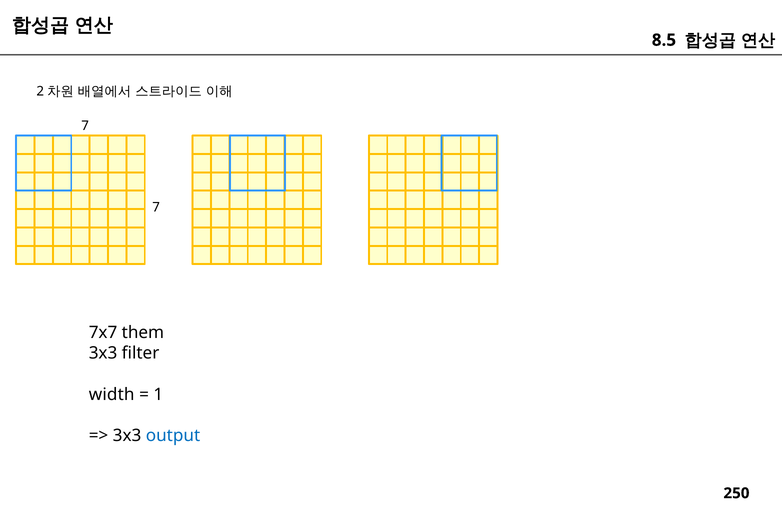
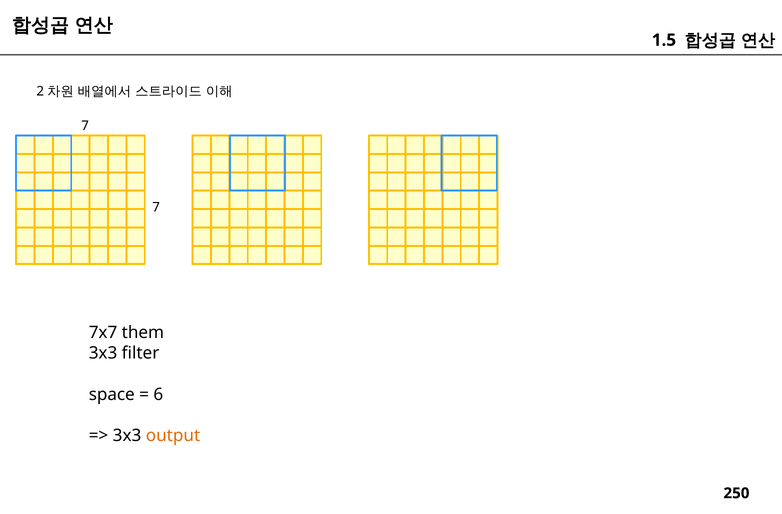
8.5: 8.5 -> 1.5 (664, 40)
width: width -> space (112, 394)
1: 1 -> 6 (158, 394)
output colour: blue -> orange (173, 435)
